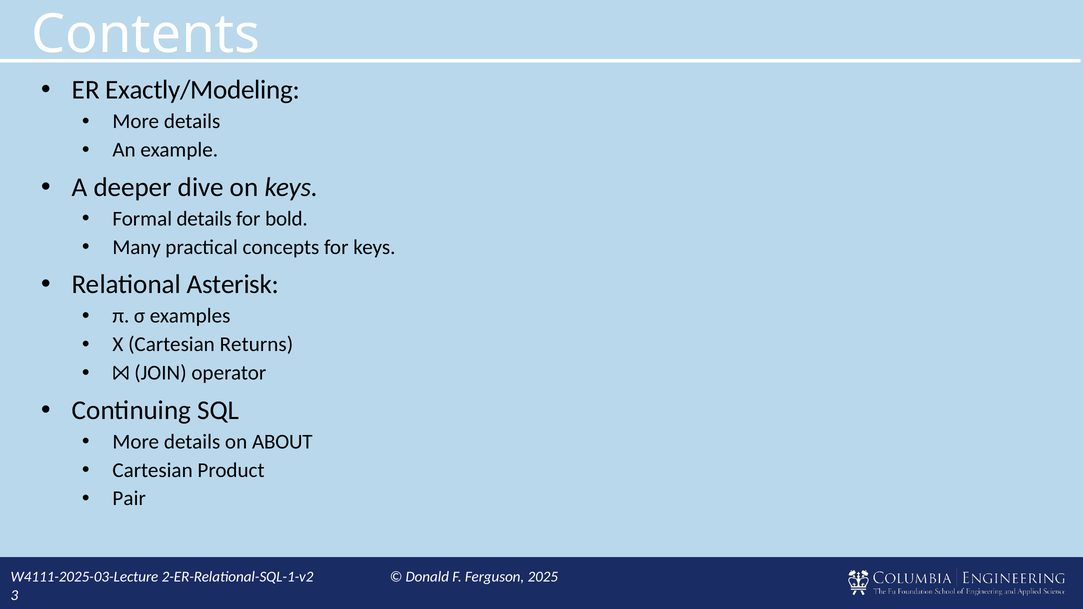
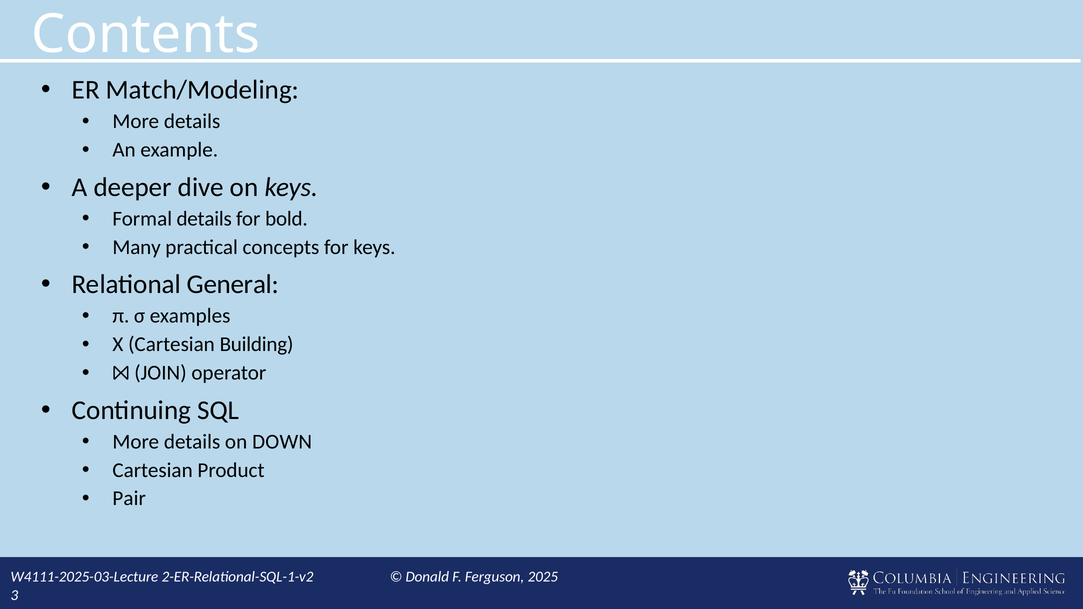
Exactly/Modeling: Exactly/Modeling -> Match/Modeling (202, 90)
Asterisk: Asterisk -> General (233, 284)
Returns: Returns -> Building (257, 345)
ABOUT: ABOUT -> DOWN (282, 442)
